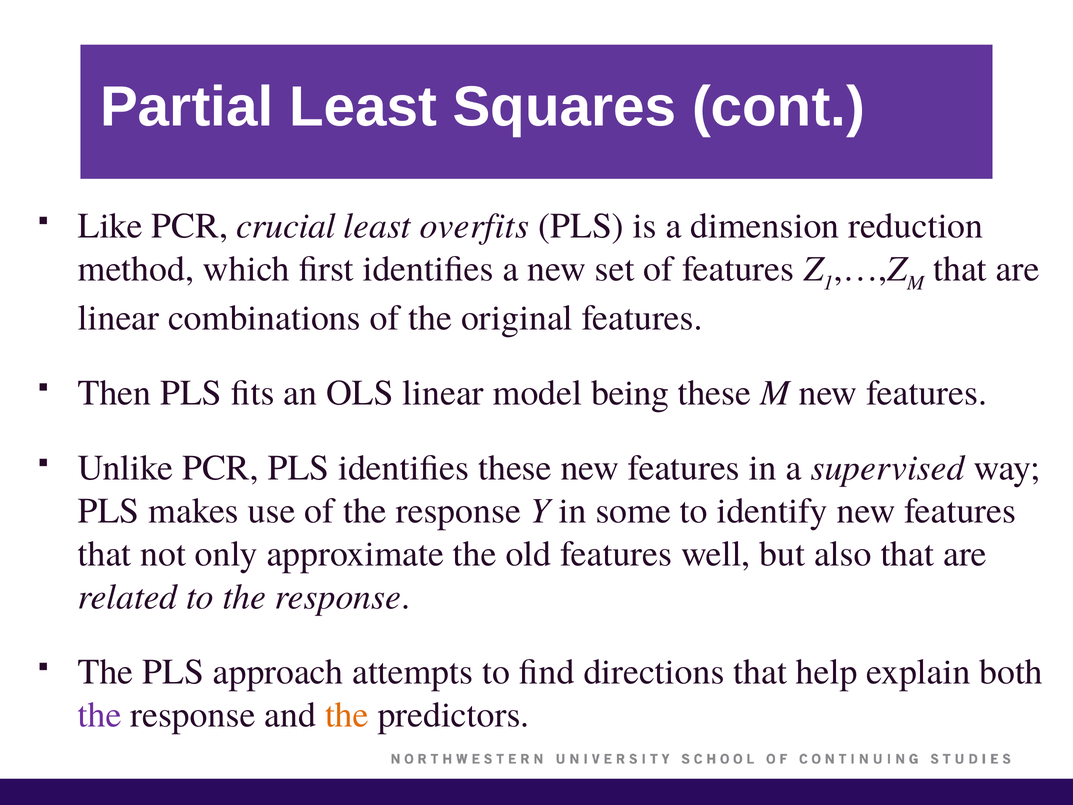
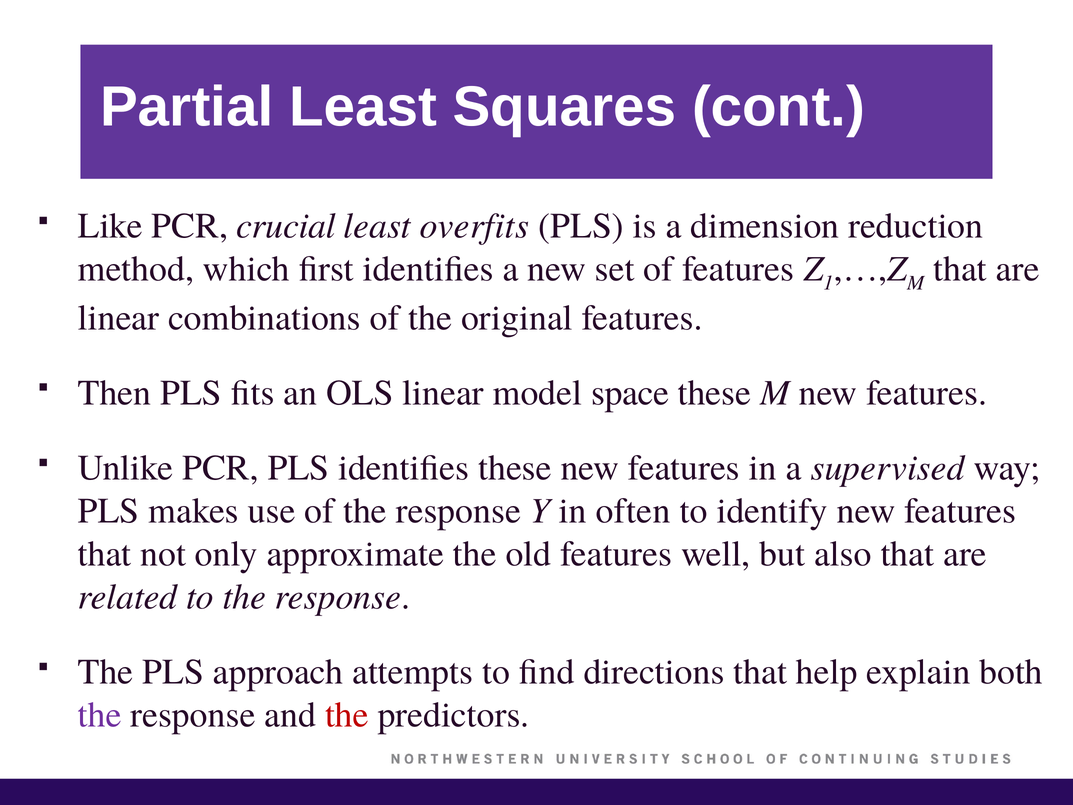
being: being -> space (630, 393)
some: some -> often (633, 511)
the colour: orange -> red (347, 715)
